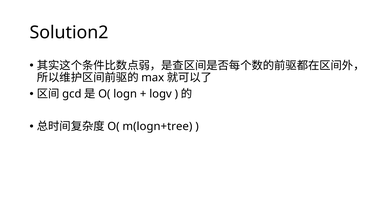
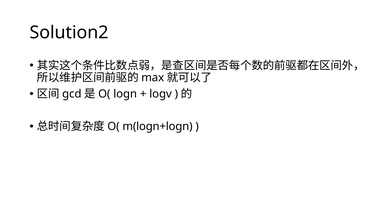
m(logn+tree: m(logn+tree -> m(logn+logn (158, 127)
